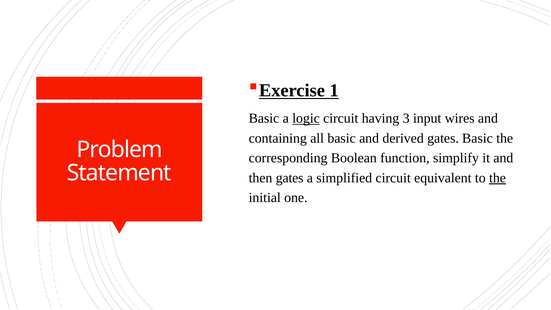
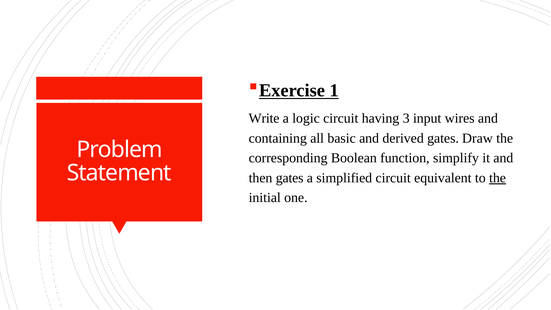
Basic: Basic -> Write (264, 118)
logic underline: present -> none (306, 118)
gates Basic: Basic -> Draw (477, 138)
